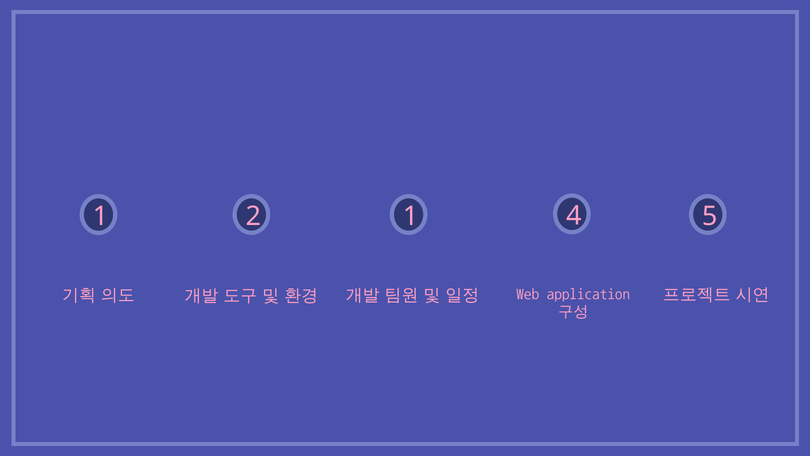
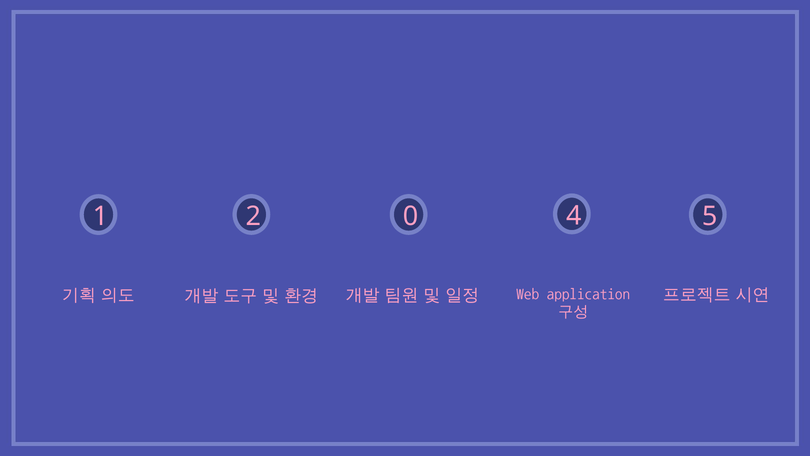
2 1: 1 -> 0 (411, 216)
